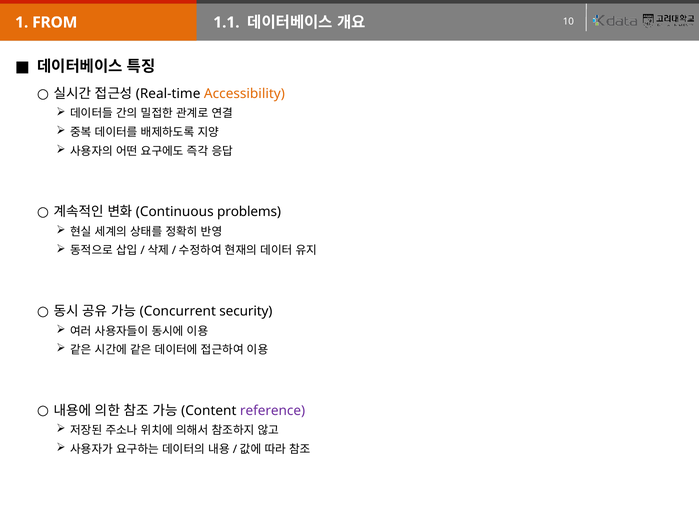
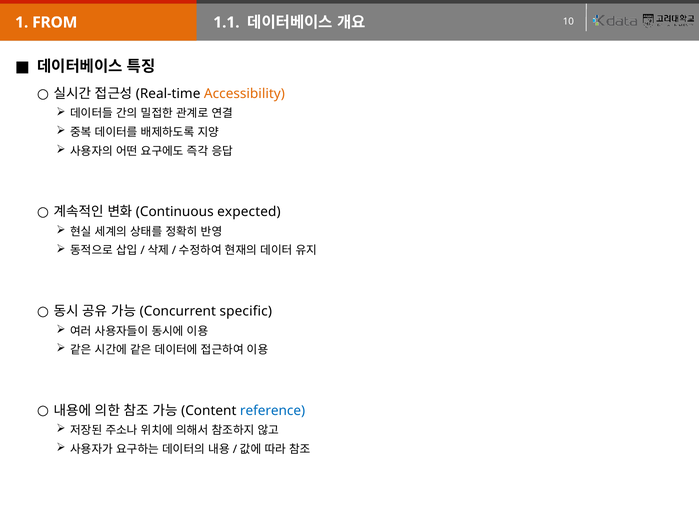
problems: problems -> expected (249, 212)
security: security -> specific (246, 311)
reference colour: purple -> blue (273, 411)
